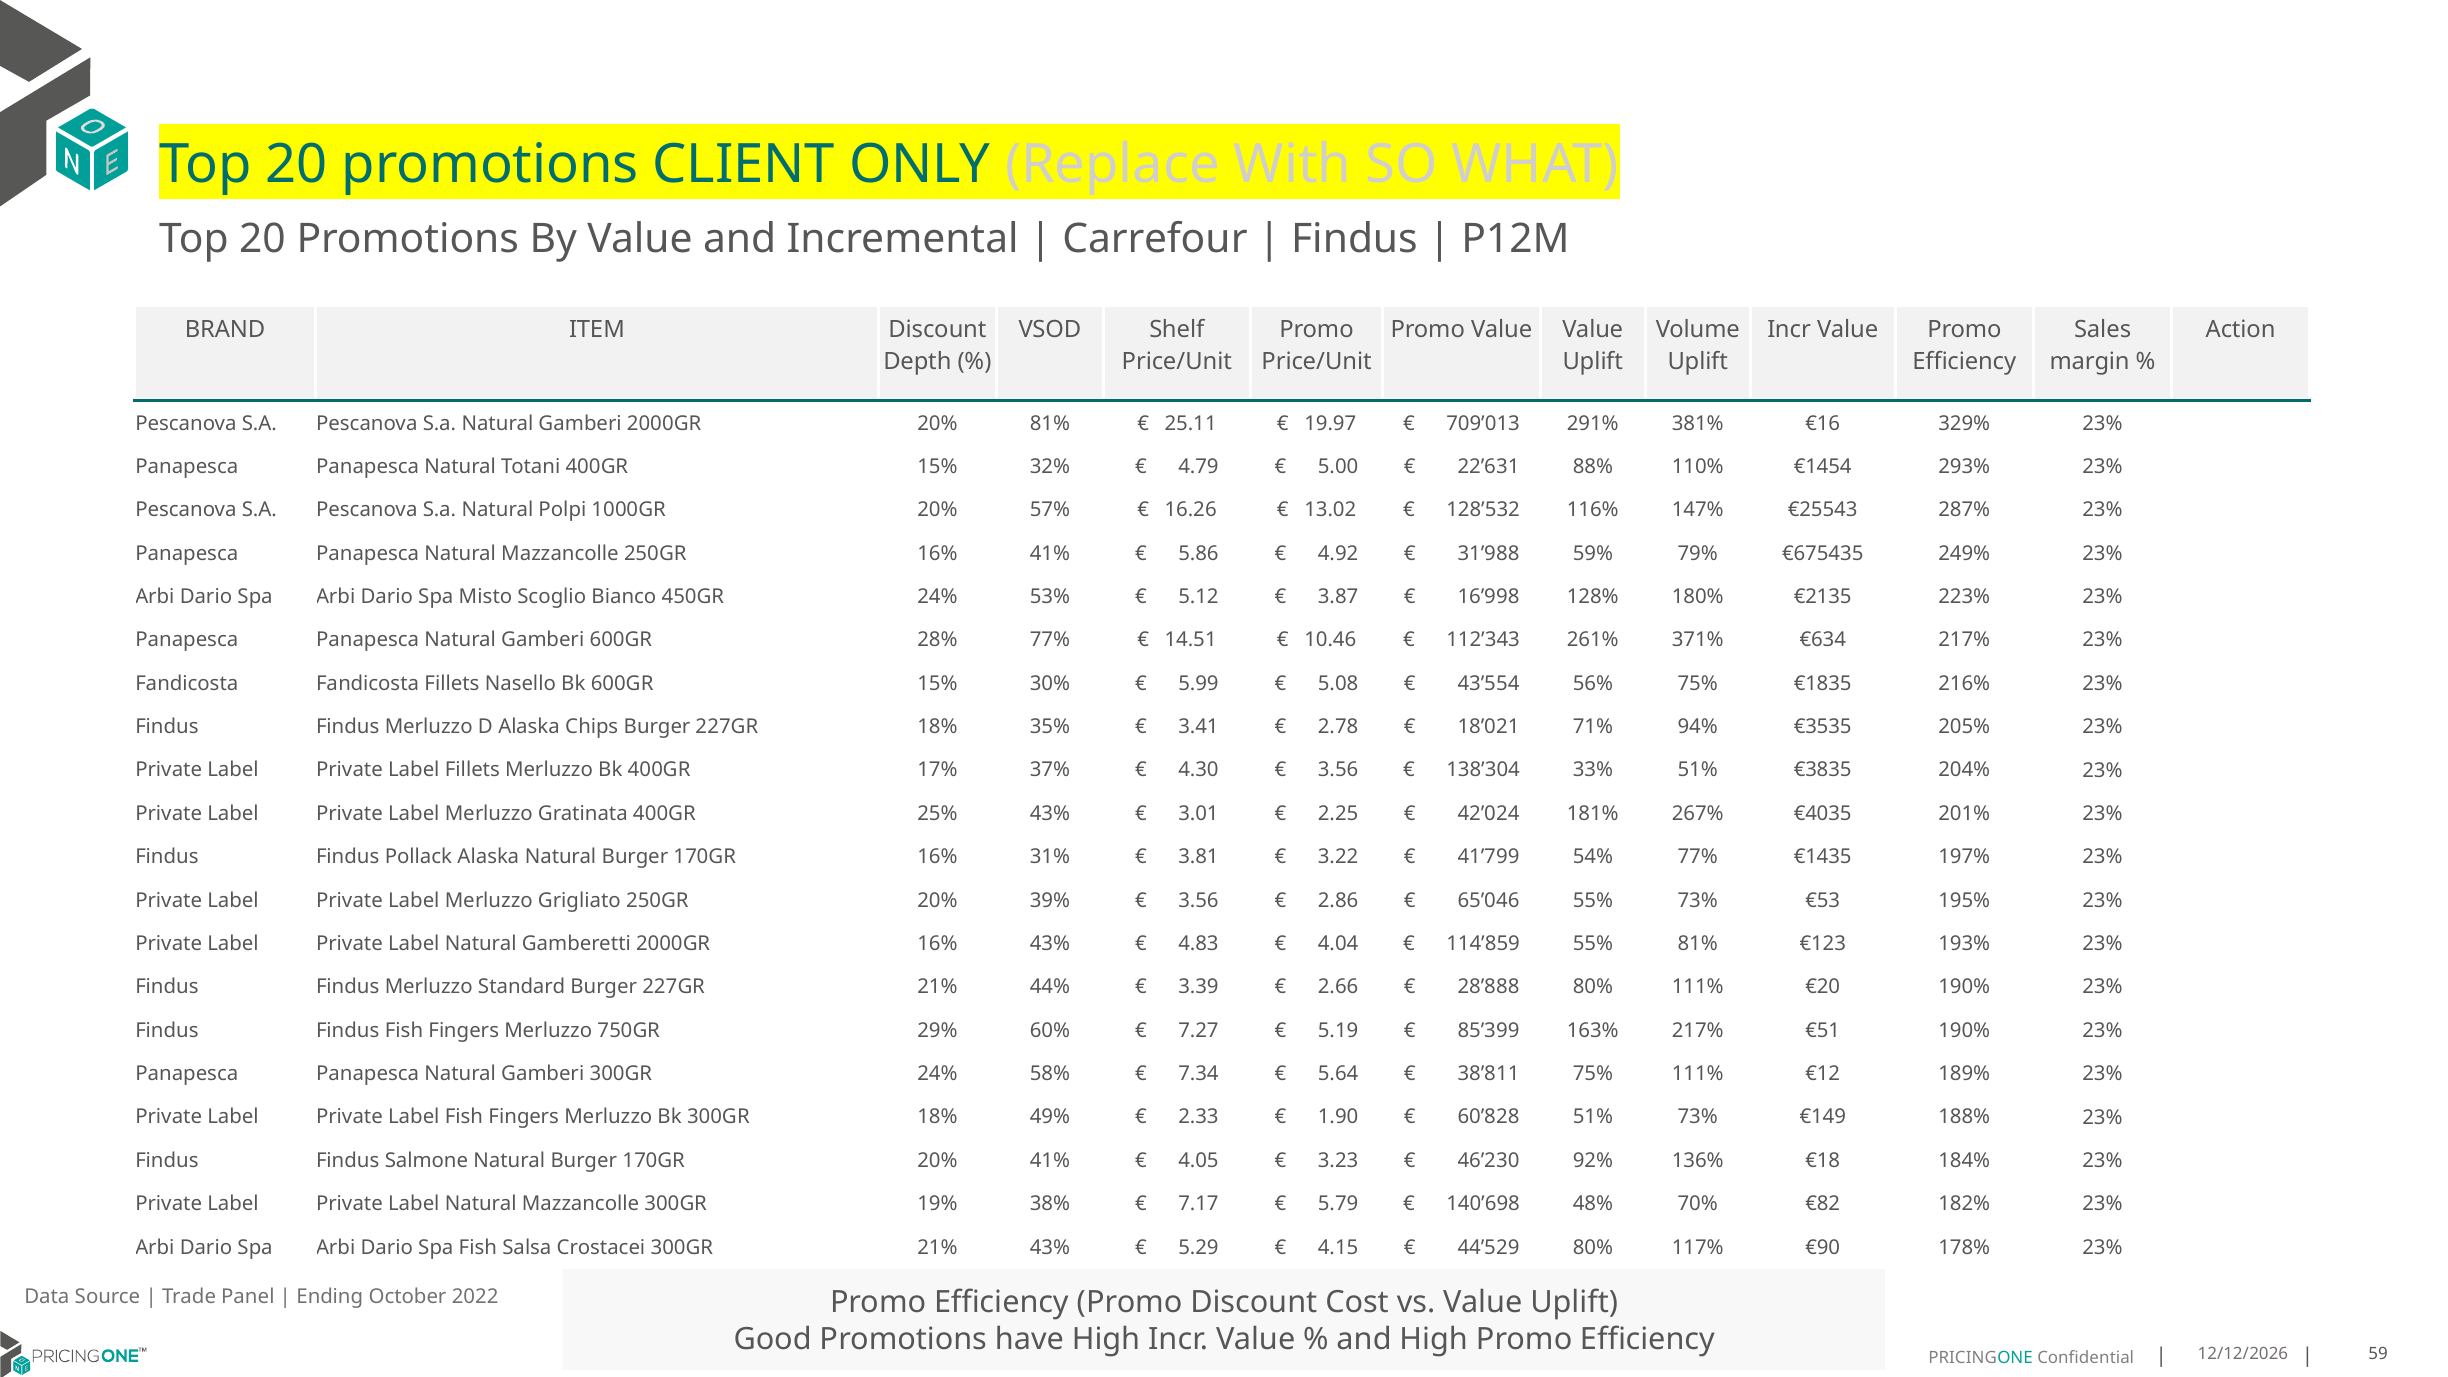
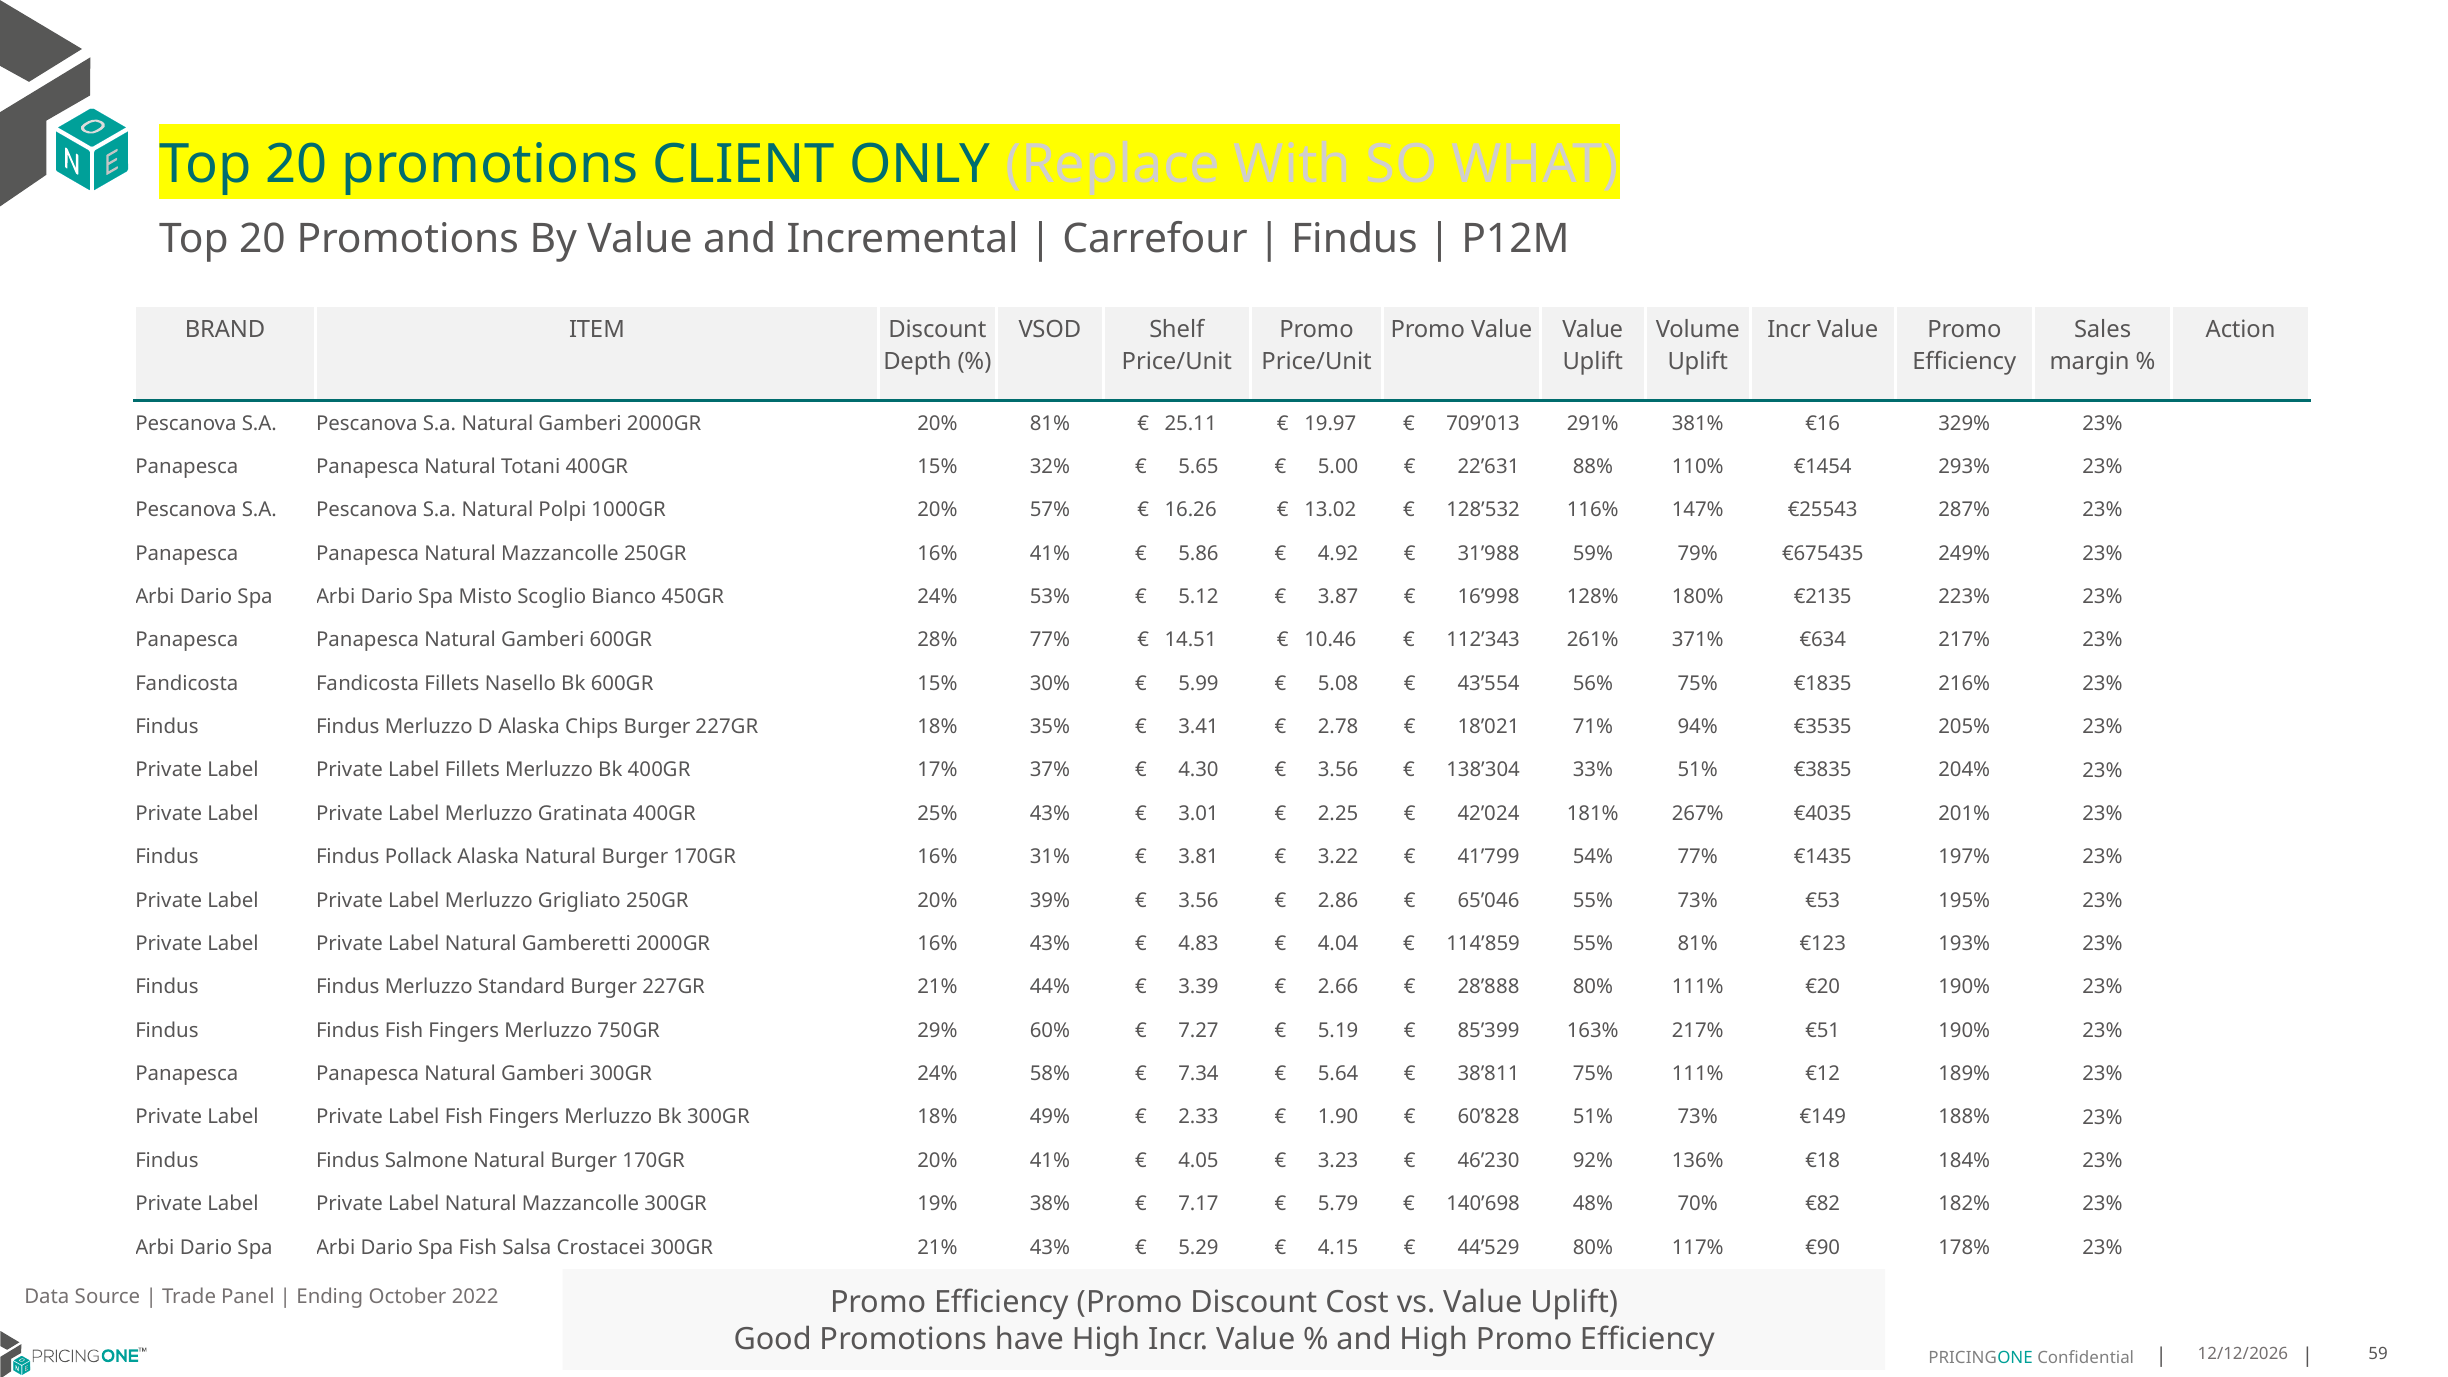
4.79: 4.79 -> 5.65 (1198, 467)
